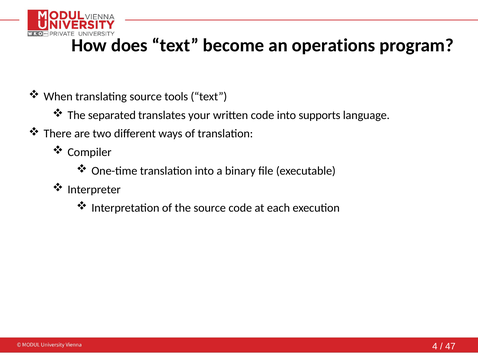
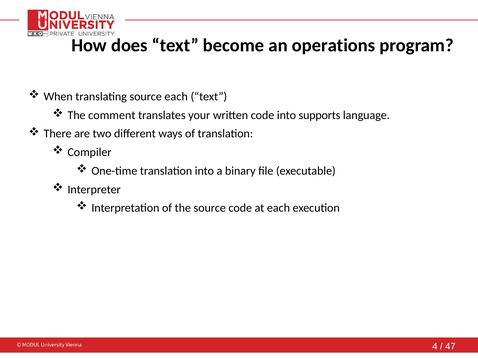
source tools: tools -> each (176, 97)
separated: separated -> comment (112, 115)
